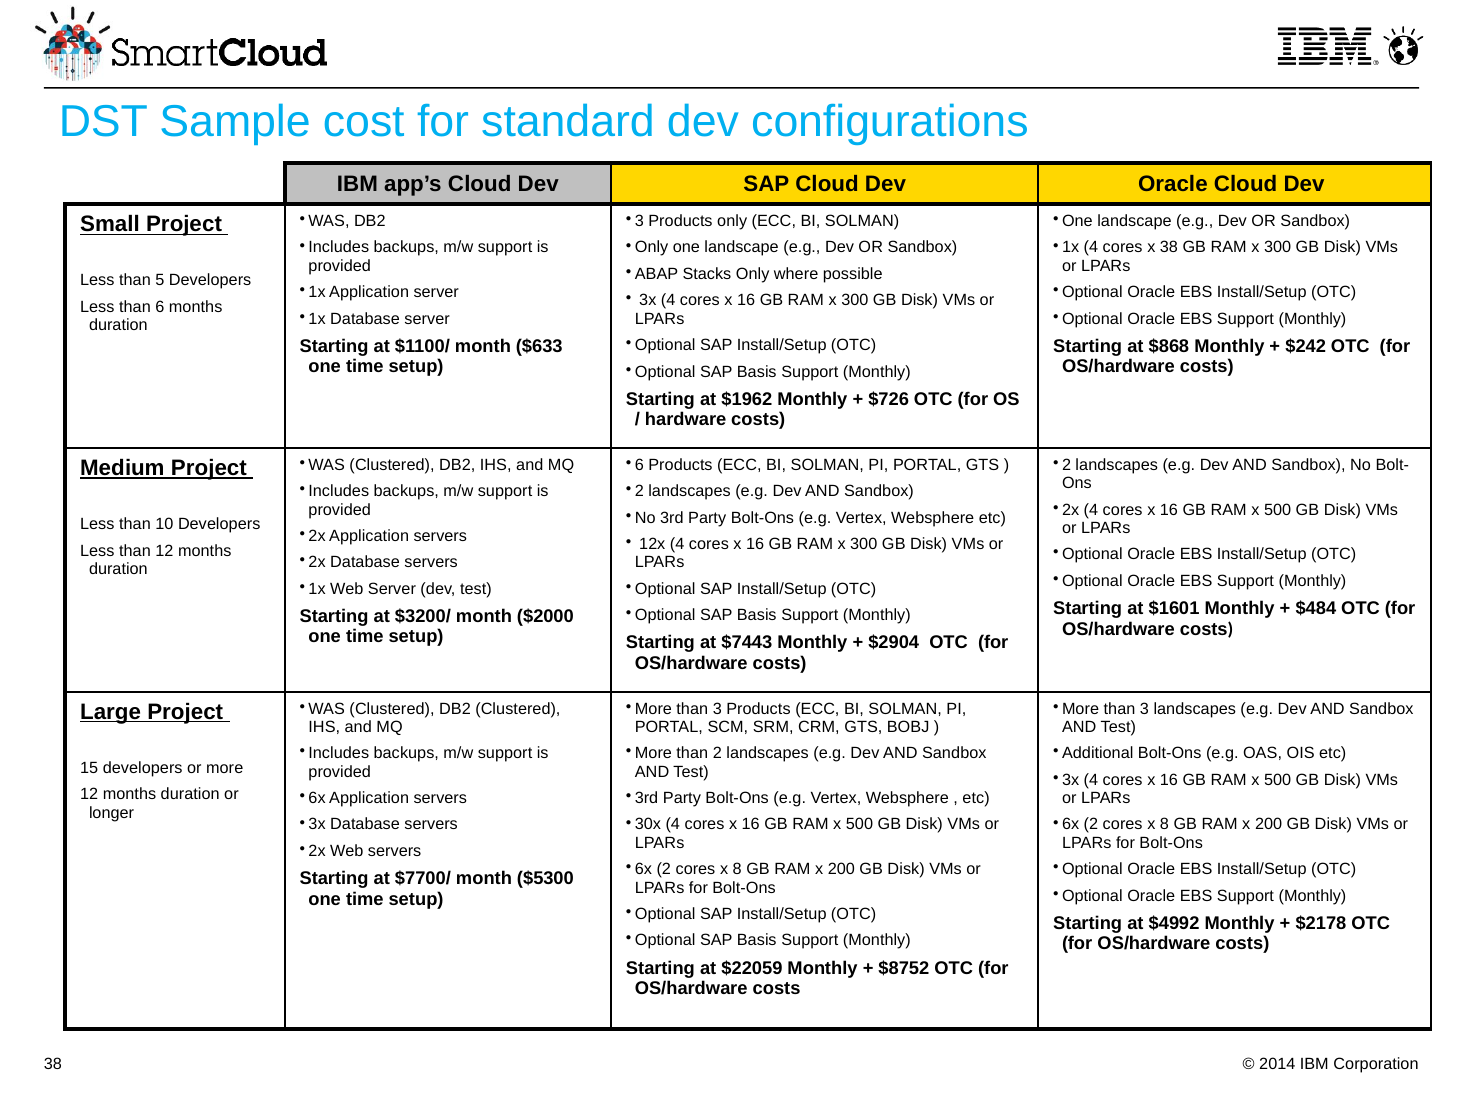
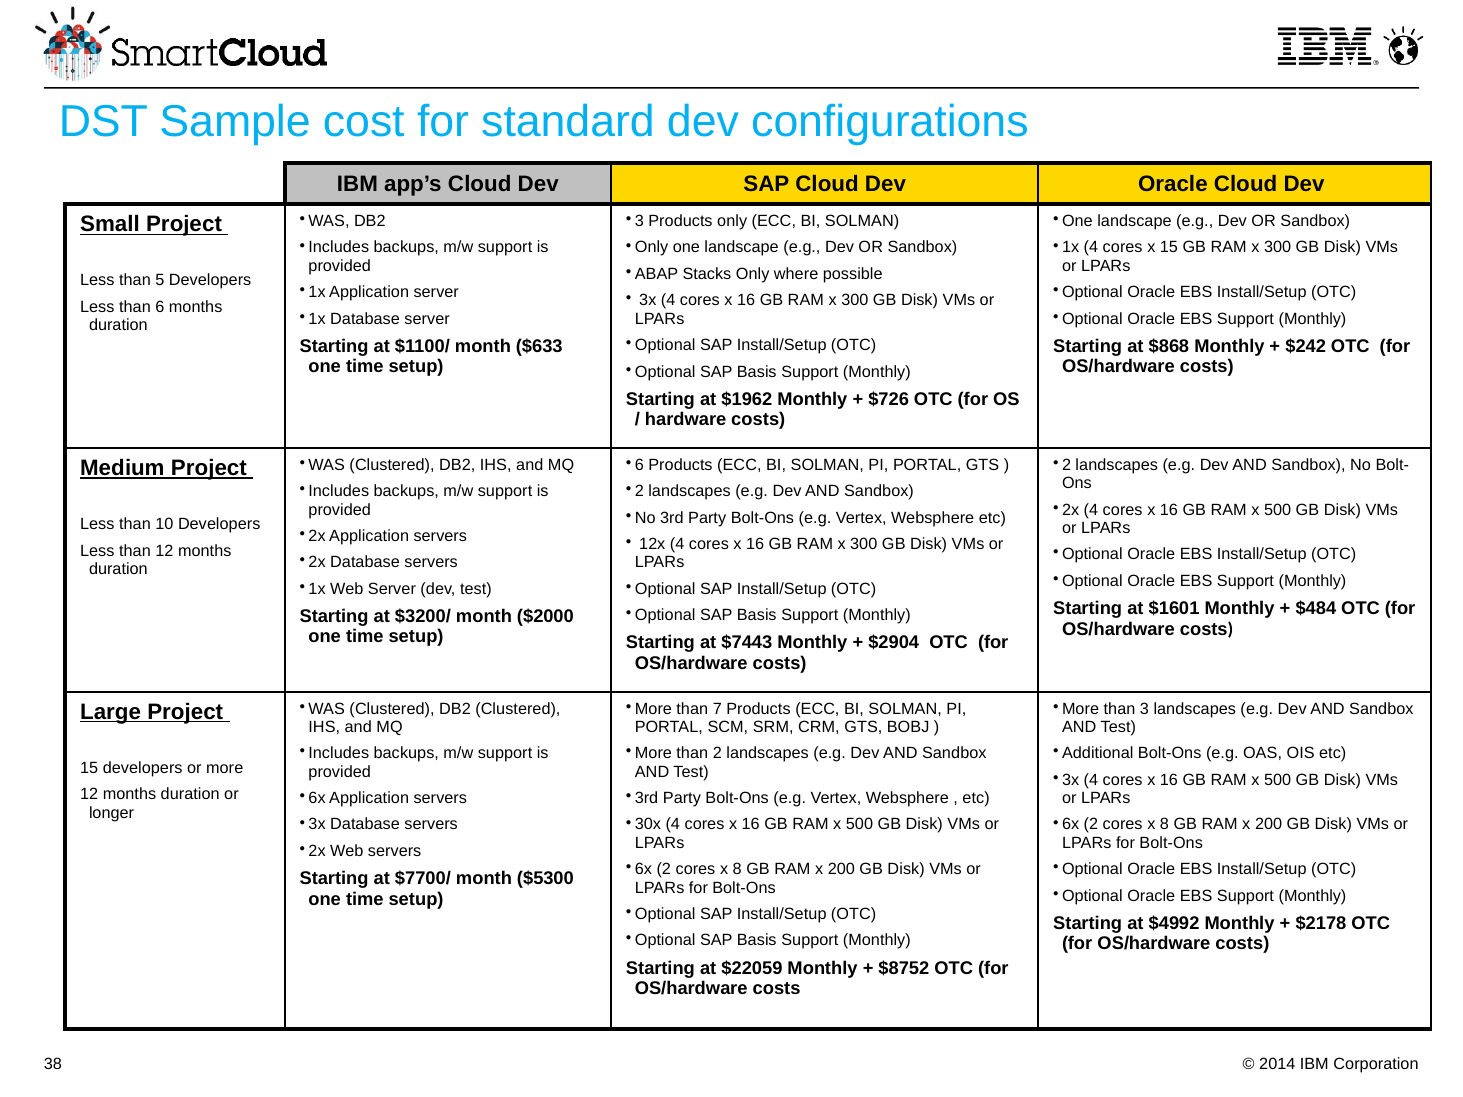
x 38: 38 -> 15 (1169, 248)
3: 3 -> 7 (717, 709)
